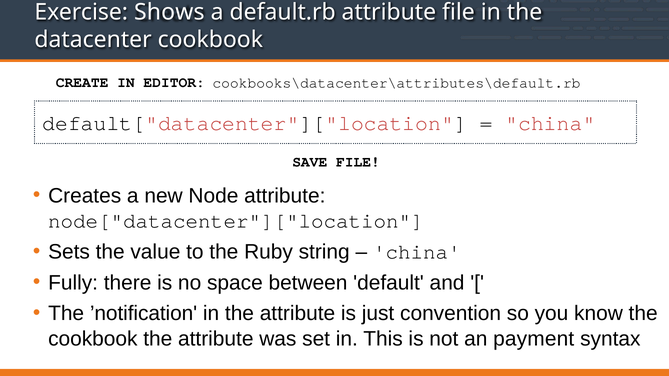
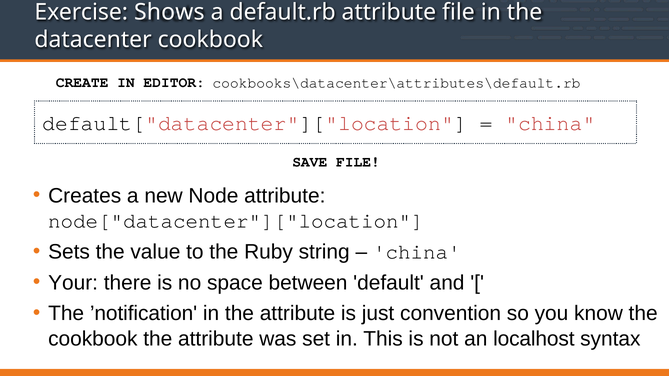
Fully: Fully -> Your (73, 283)
payment: payment -> localhost (534, 339)
